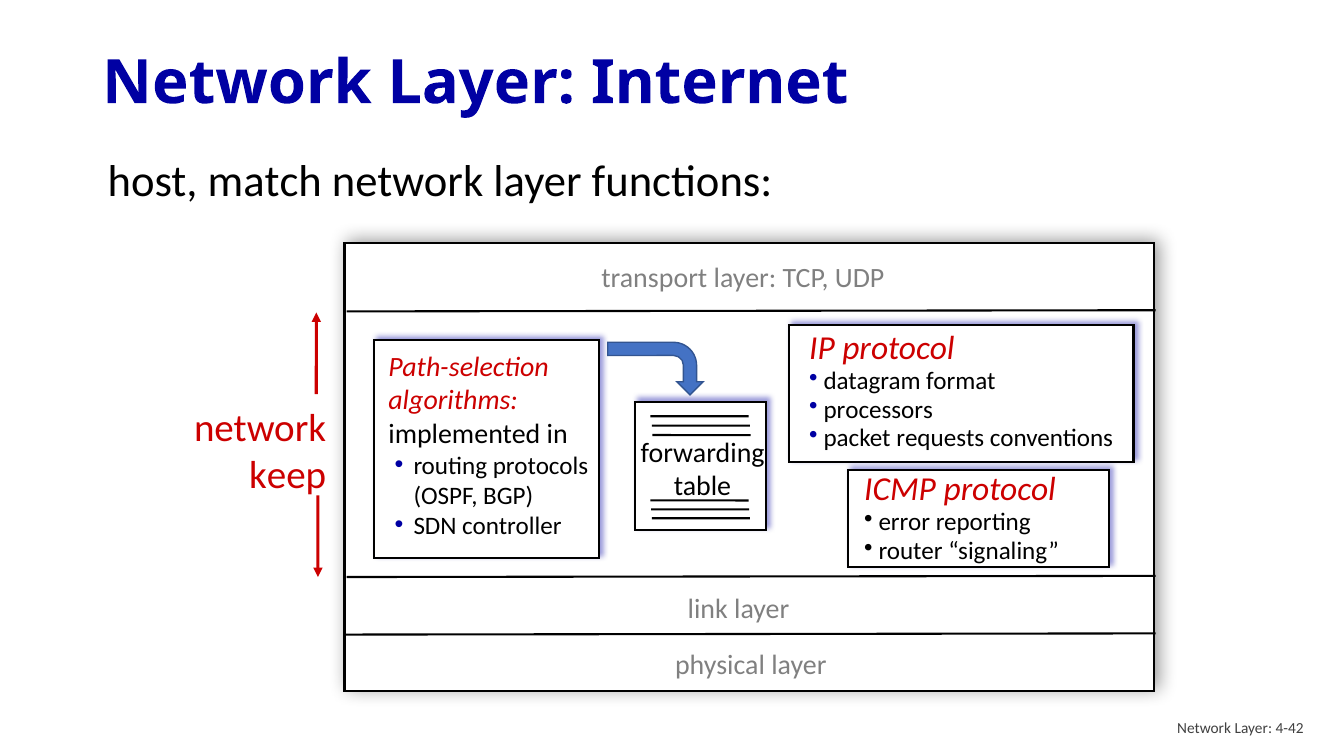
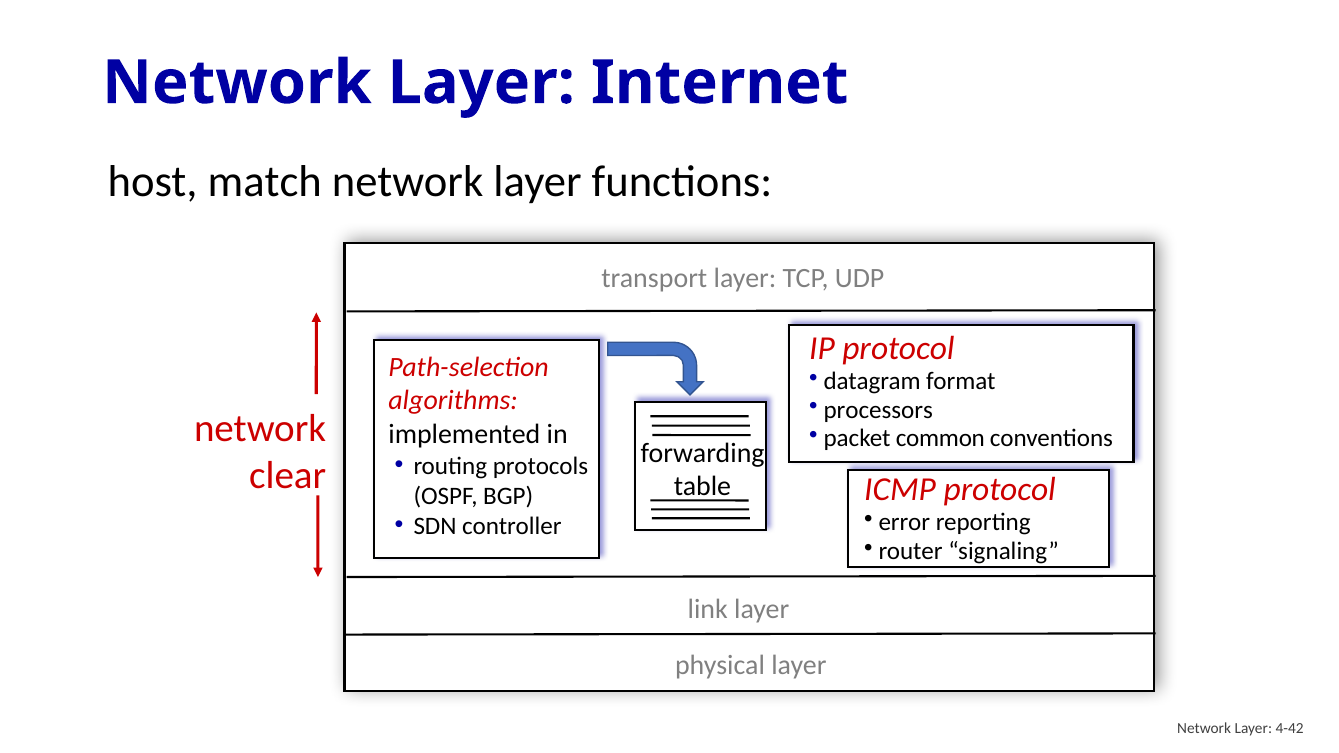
requests: requests -> common (940, 438)
keep: keep -> clear (288, 475)
